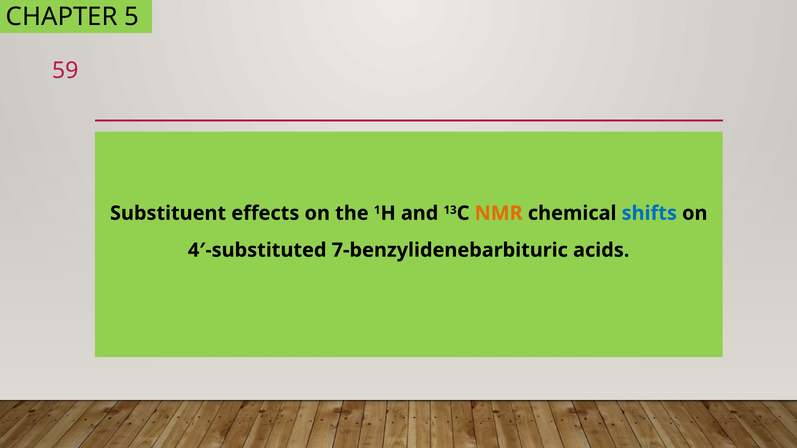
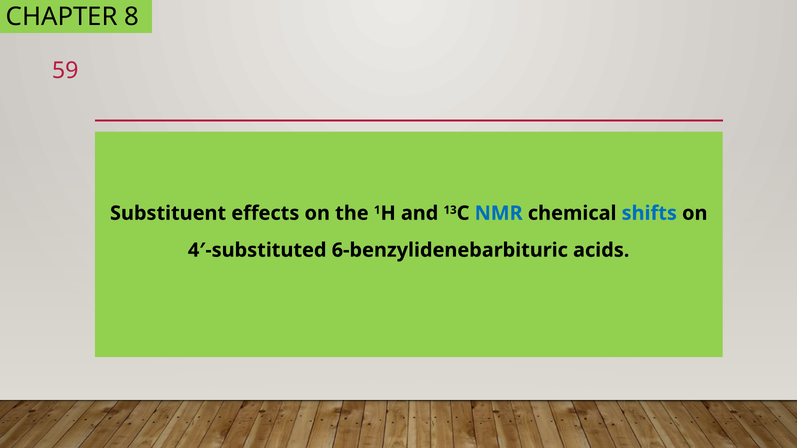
5: 5 -> 8 (132, 17)
NMR colour: orange -> blue (499, 213)
7-benzylidenebarbituric: 7-benzylidenebarbituric -> 6-benzylidenebarbituric (450, 250)
